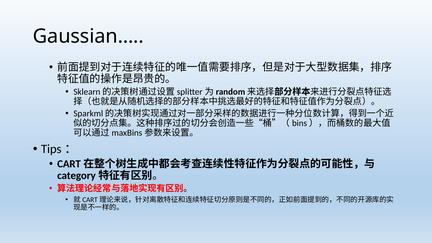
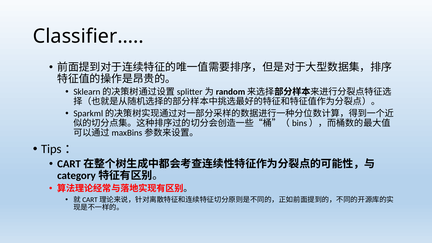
Gaussian…: Gaussian… -> Classifier… (88, 36)
